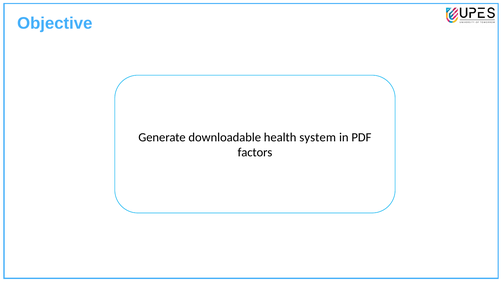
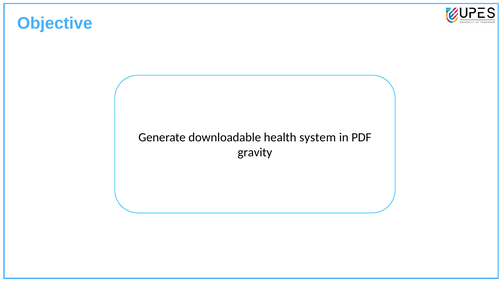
factors: factors -> gravity (255, 153)
